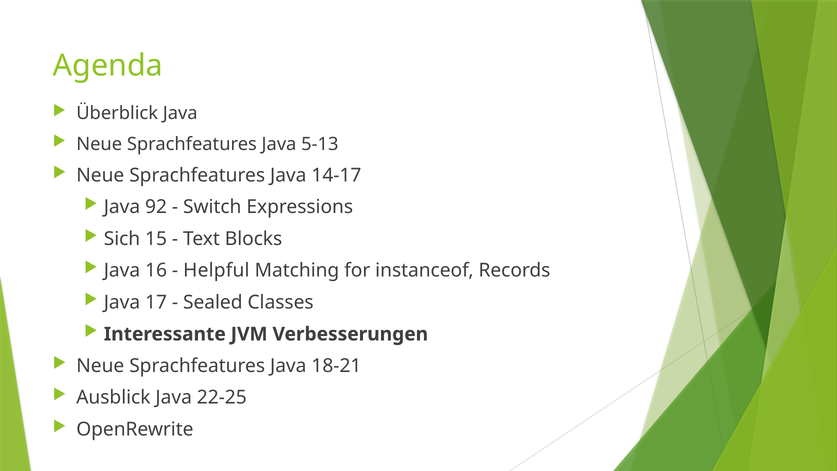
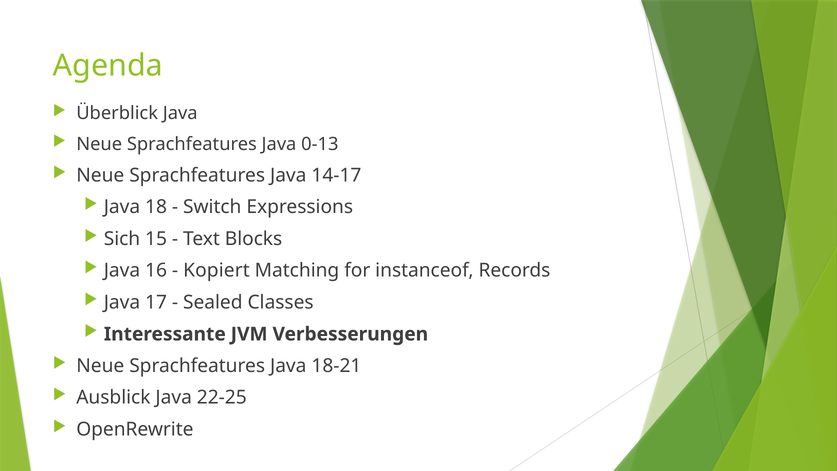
5-13: 5-13 -> 0-13 (320, 144)
92: 92 -> 18 (156, 207)
Helpful: Helpful -> Kopiert (216, 271)
